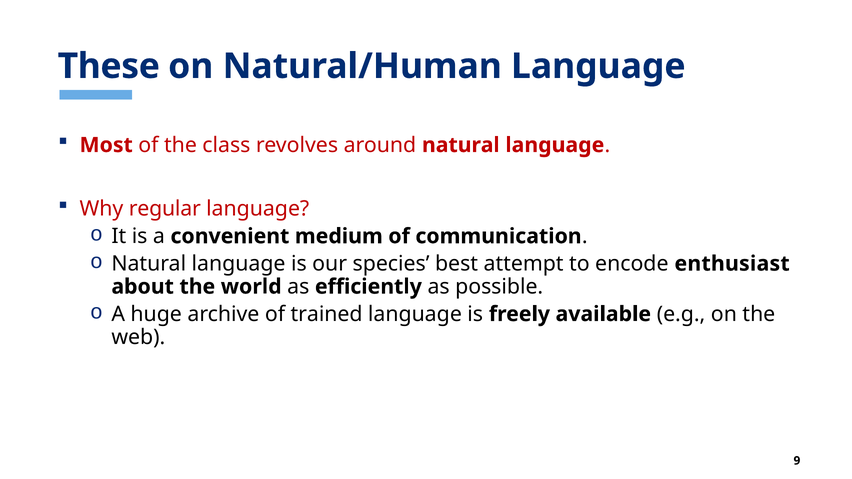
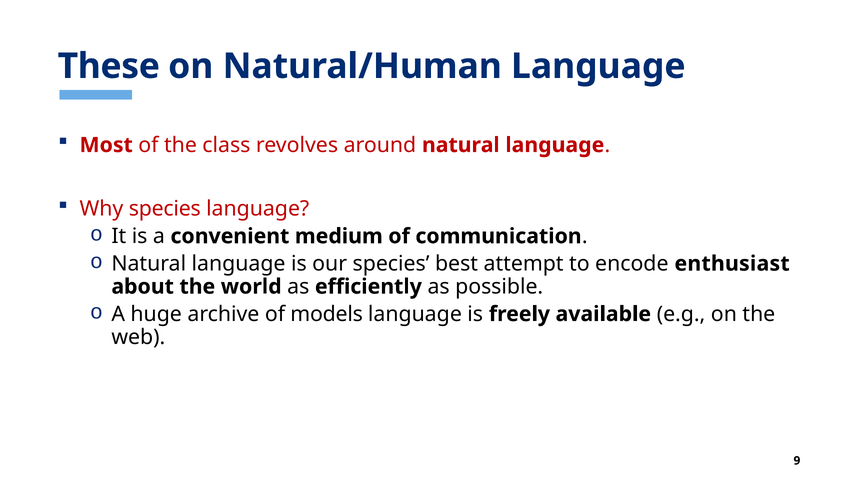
Why regular: regular -> species (165, 209)
trained: trained -> models (327, 314)
